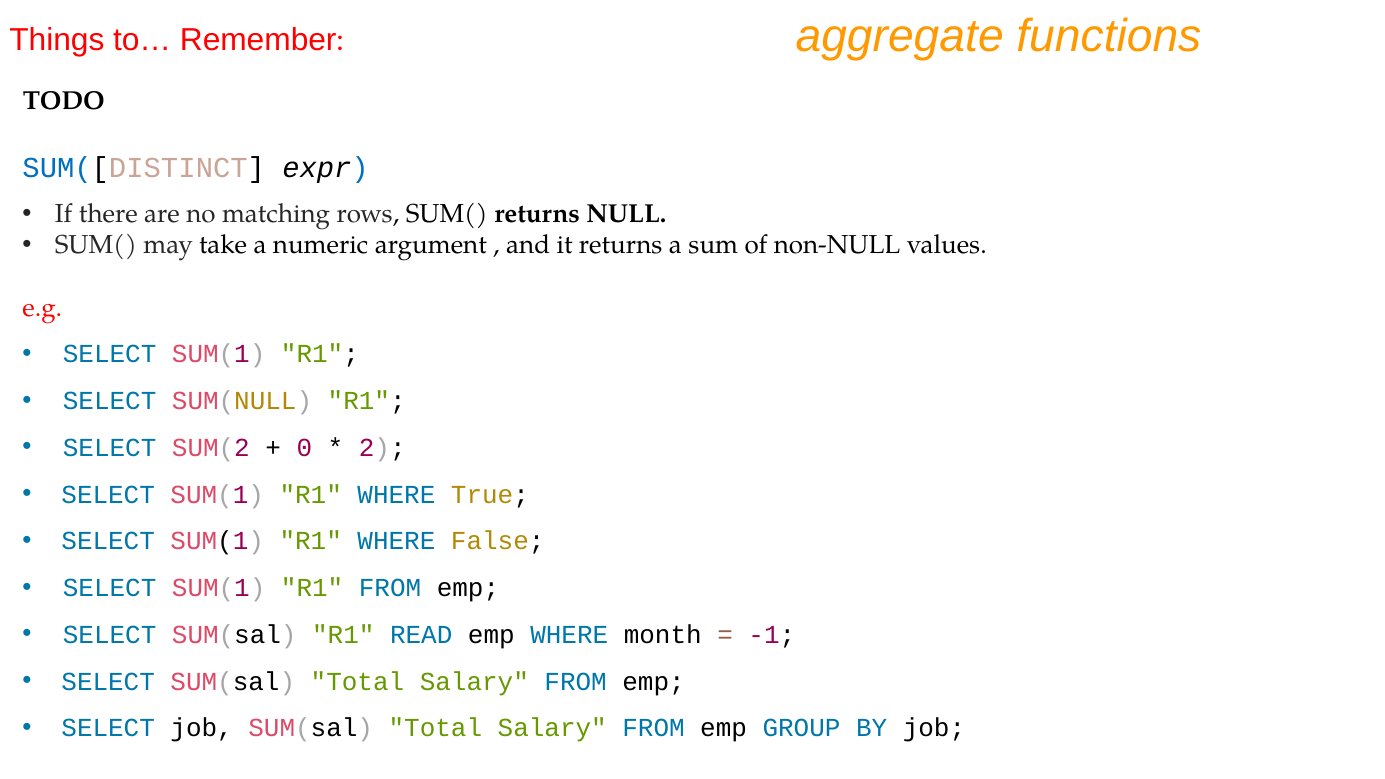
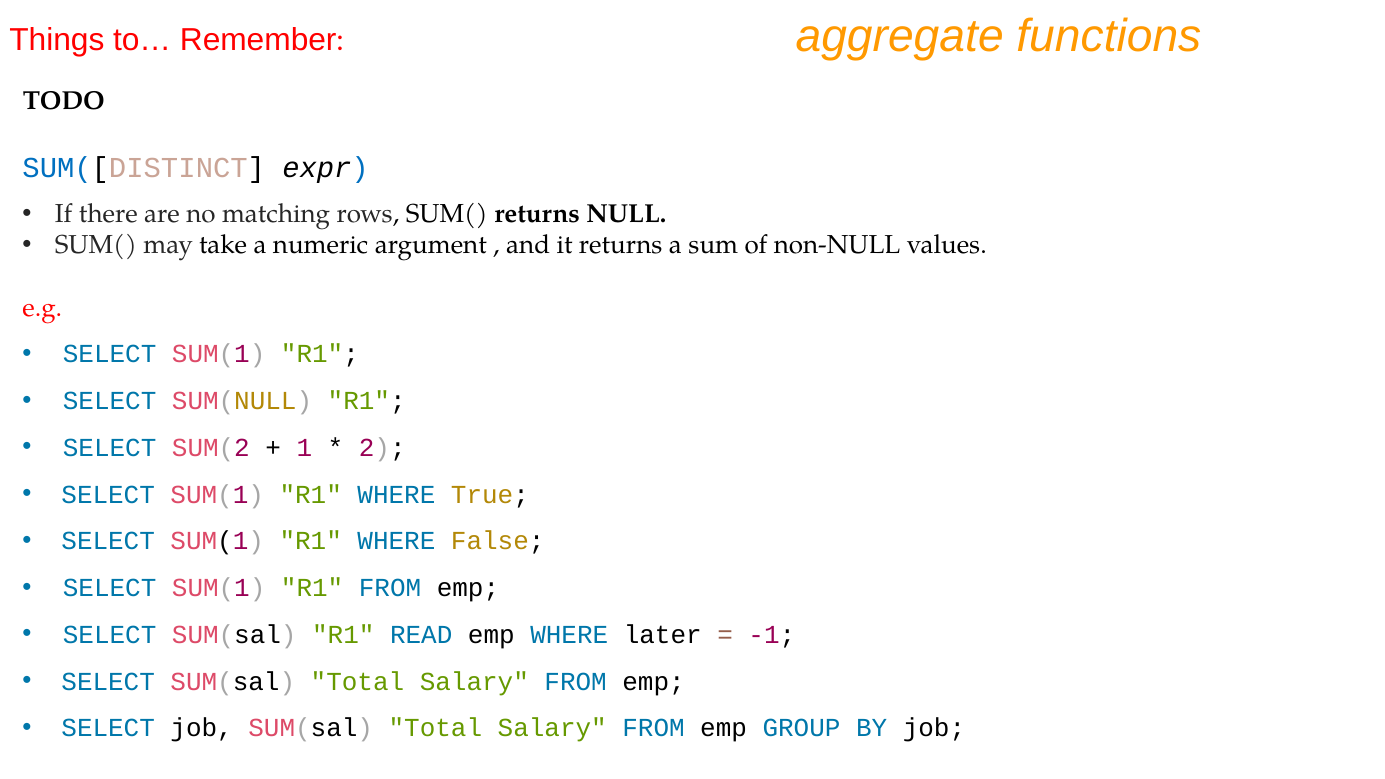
0: 0 -> 1 (304, 448)
month: month -> later (663, 635)
